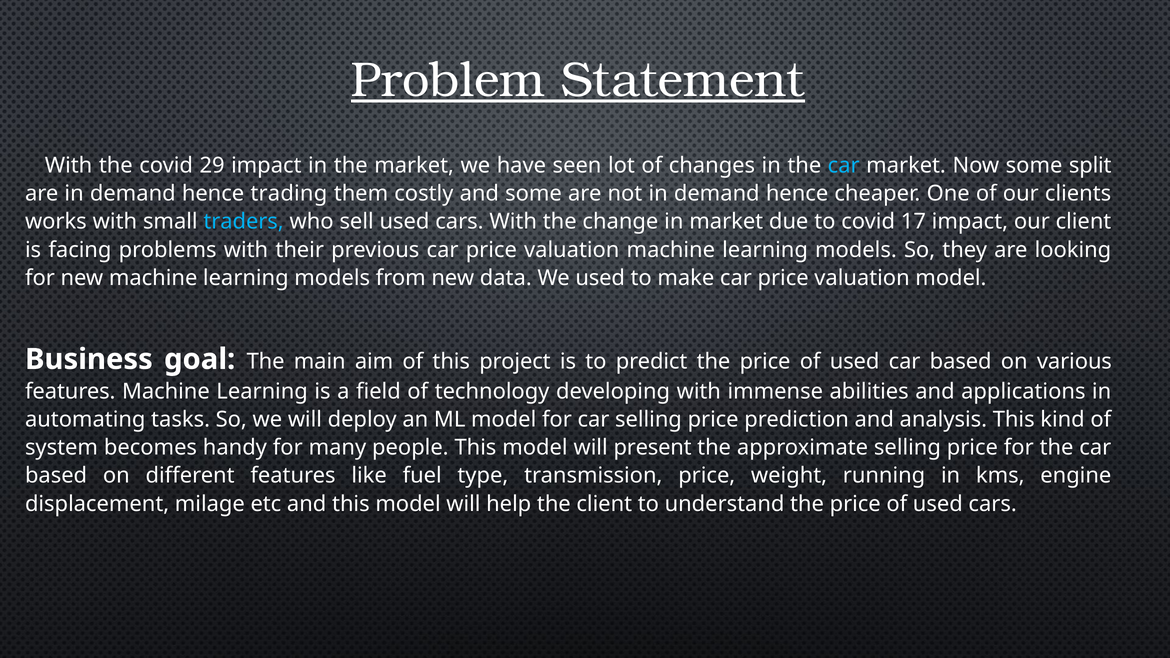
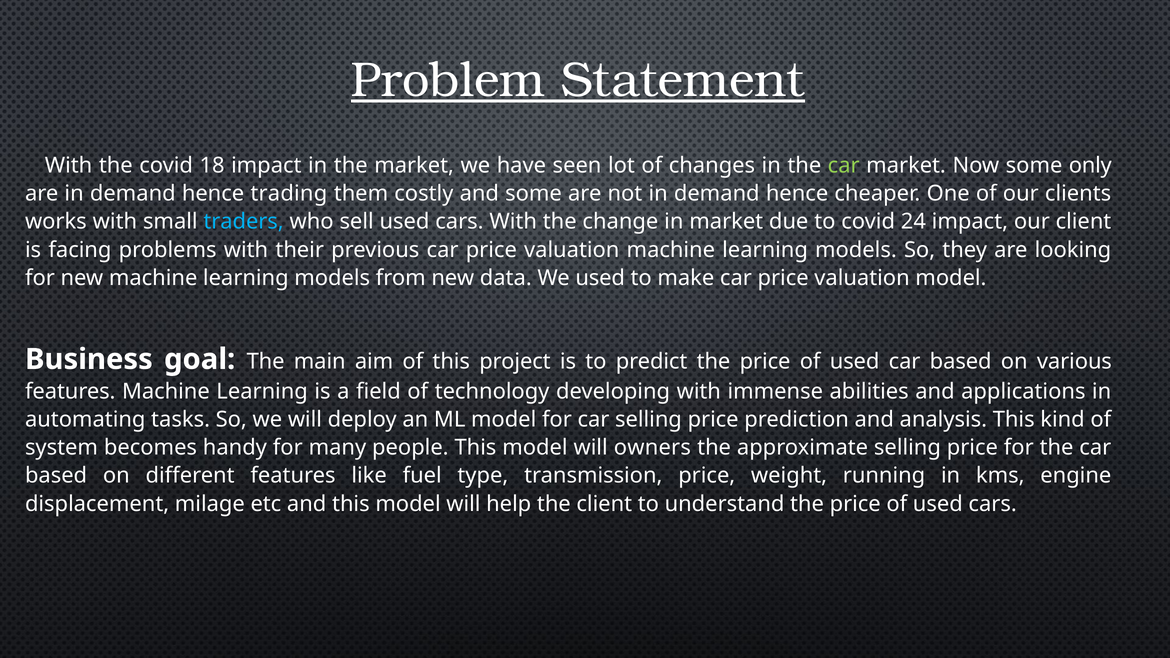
29: 29 -> 18 (212, 165)
car colour: light blue -> light green (844, 165)
split: split -> only (1090, 165)
17: 17 -> 24 (913, 222)
present: present -> owners (652, 448)
